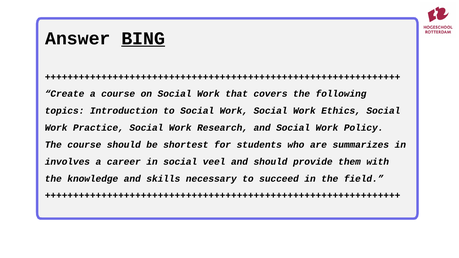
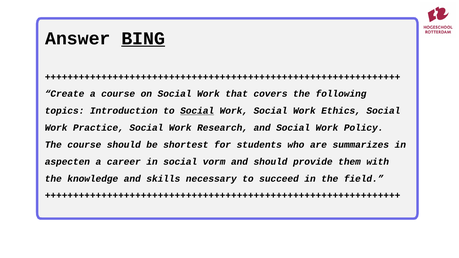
Social underline: none -> present (197, 111)
involves: involves -> aspecten (67, 162)
veel: veel -> vorm (214, 162)
